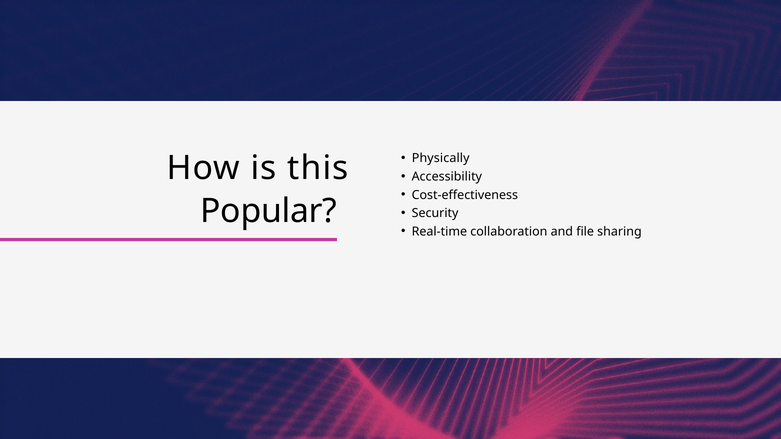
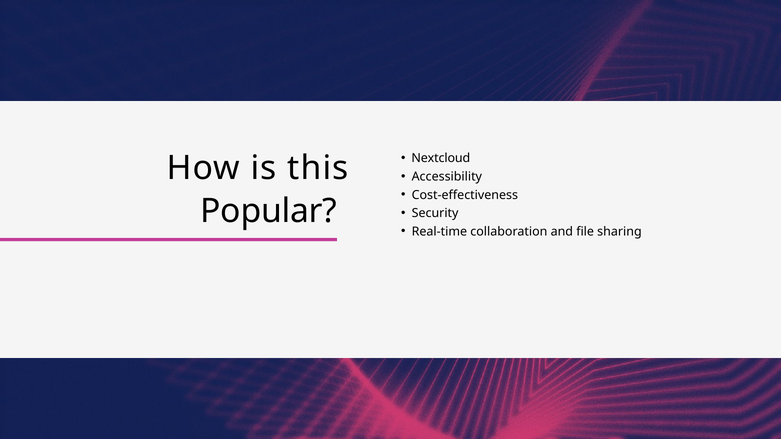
Physically: Physically -> Nextcloud (441, 158)
